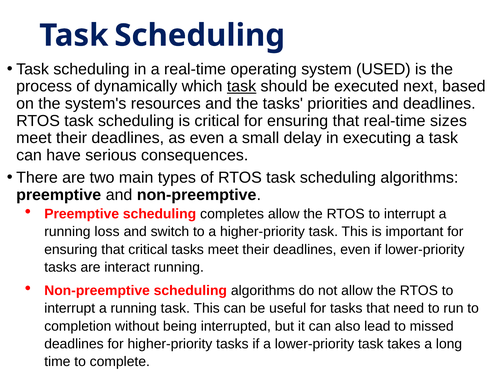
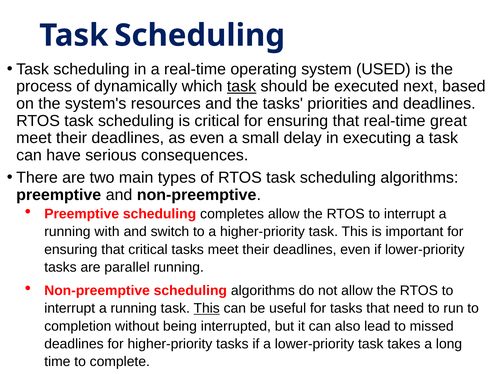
sizes: sizes -> great (448, 121)
loss: loss -> with (107, 232)
interact: interact -> parallel (127, 267)
This underline: none -> present (207, 309)
